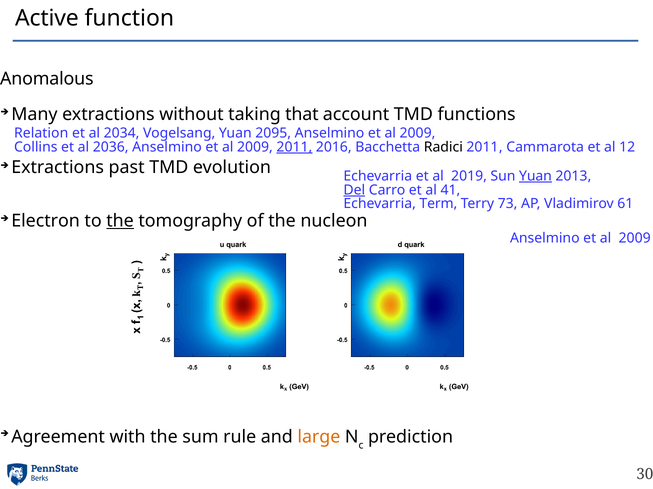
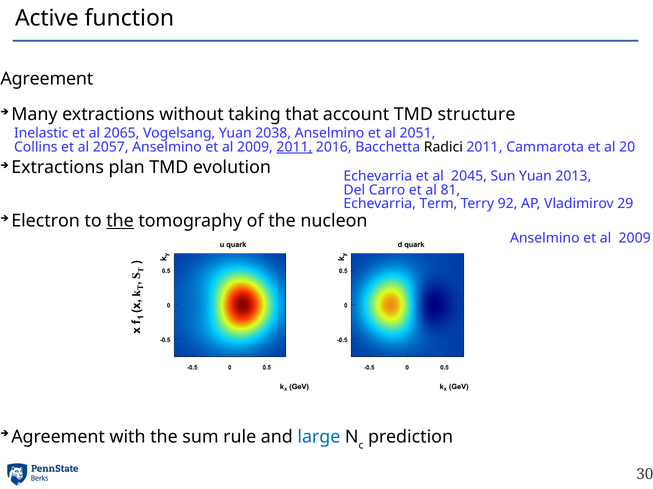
Anomalous: Anomalous -> Agreement (47, 79)
functions: functions -> structure (477, 114)
Relation: Relation -> Inelastic (41, 133)
2034: 2034 -> 2065 (122, 133)
2095: 2095 -> 2038 (273, 133)
2009: 2009 -> 2051 (418, 133)
2036: 2036 -> 2057 (111, 147)
12: 12 -> 20 (627, 147)
past: past -> plan (127, 168)
2019: 2019 -> 2045 (469, 176)
Yuan underline: present -> none (535, 176)
Del underline: present -> none (354, 190)
41: 41 -> 81 (450, 190)
73: 73 -> 92 (508, 204)
61: 61 -> 29 (625, 204)
large colour: orange -> blue (319, 437)
